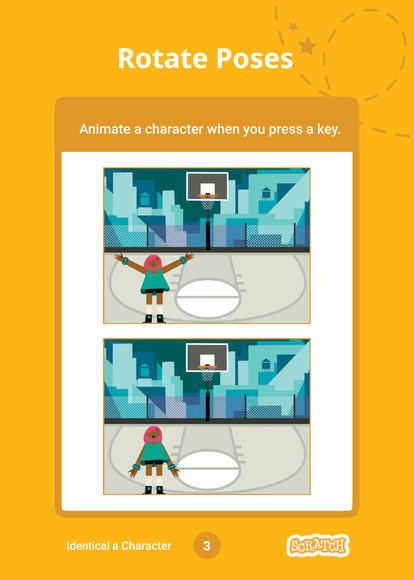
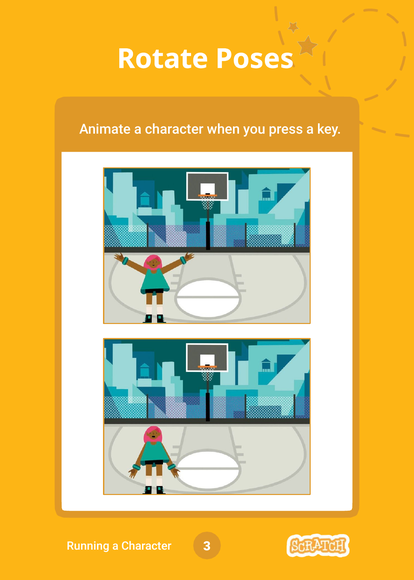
Identical: Identical -> Running (88, 546)
